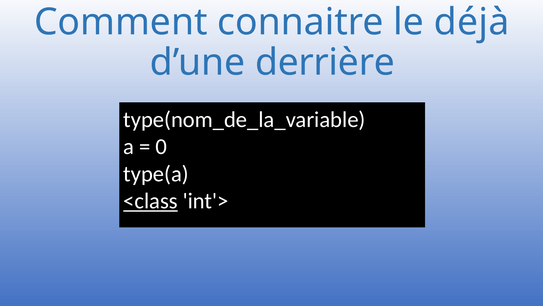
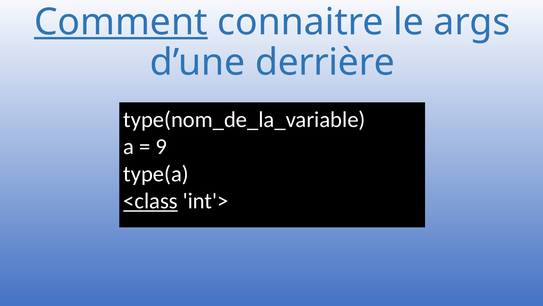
Comment underline: none -> present (121, 22)
déjà: déjà -> args (472, 22)
0: 0 -> 9 (161, 146)
